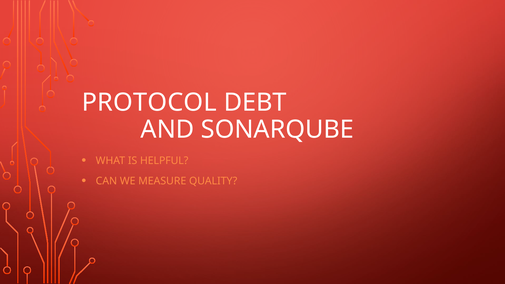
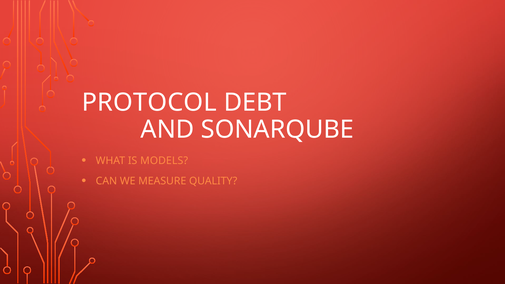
HELPFUL: HELPFUL -> MODELS (164, 161)
